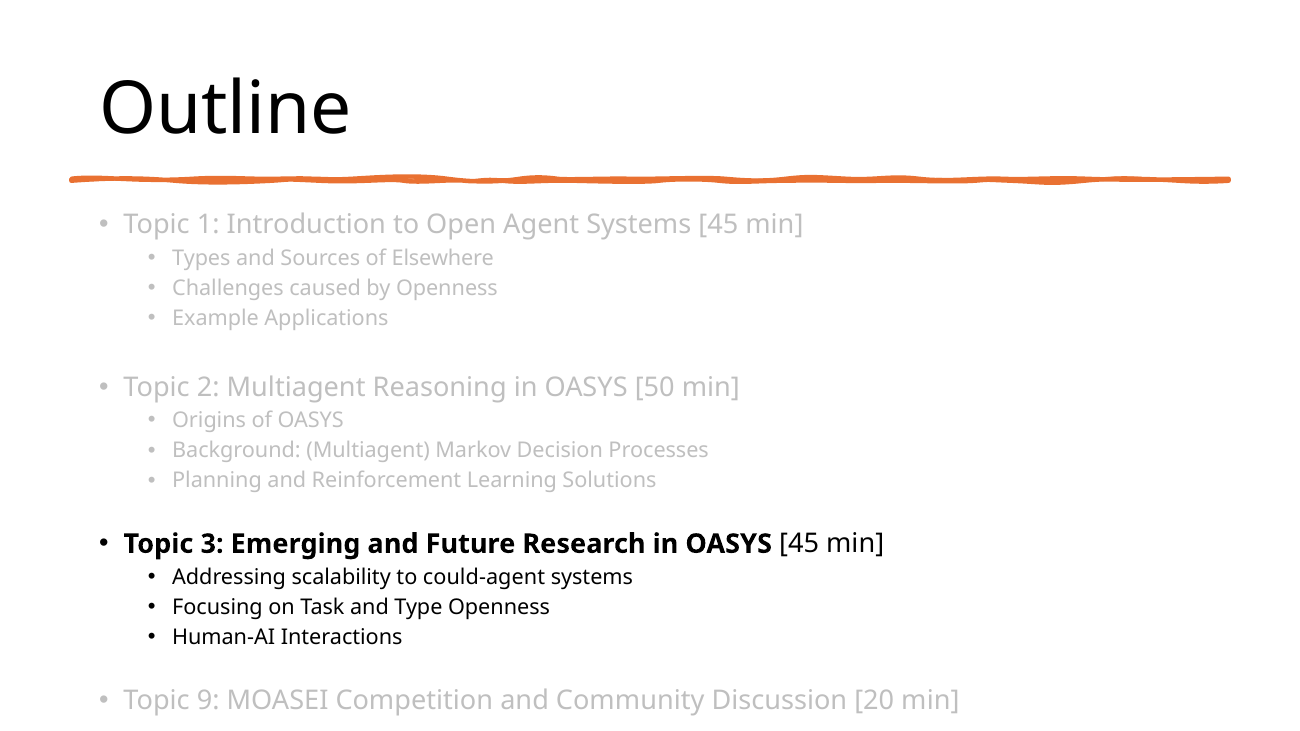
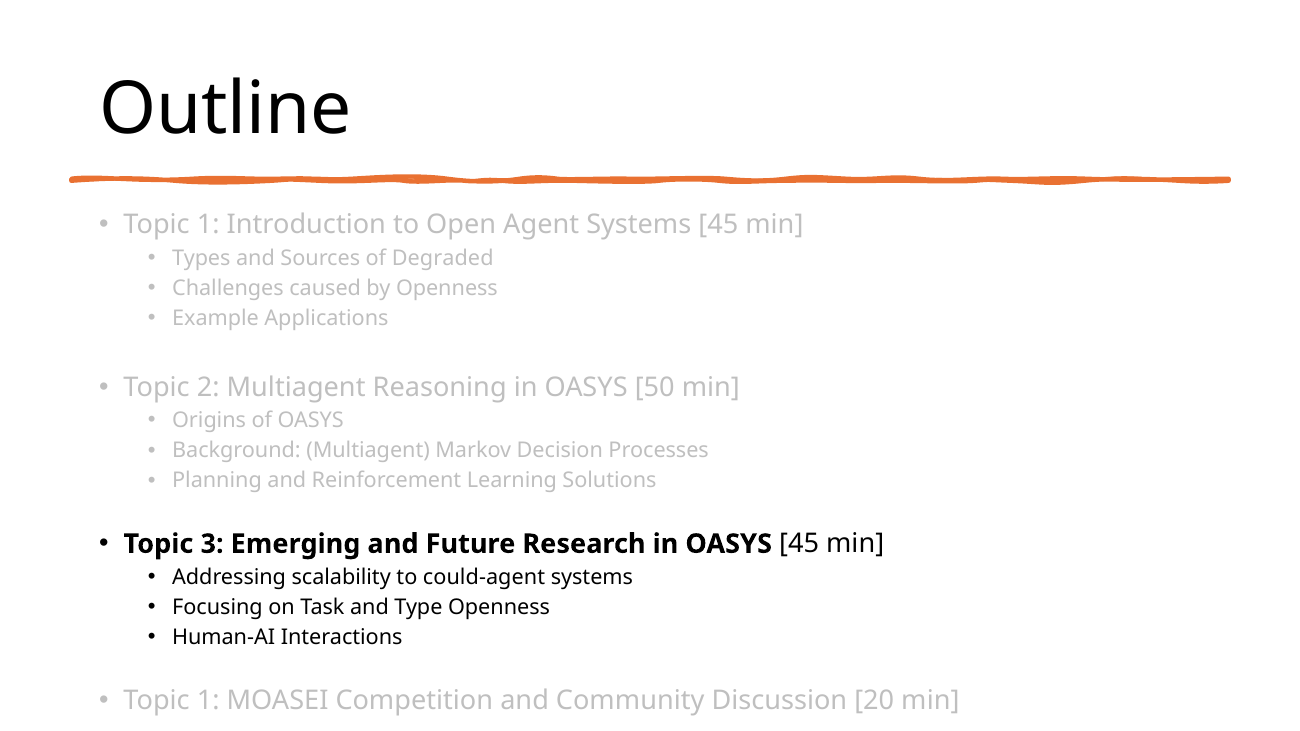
Elsewhere: Elsewhere -> Degraded (443, 258)
9: 9 -> 1 (208, 701)
